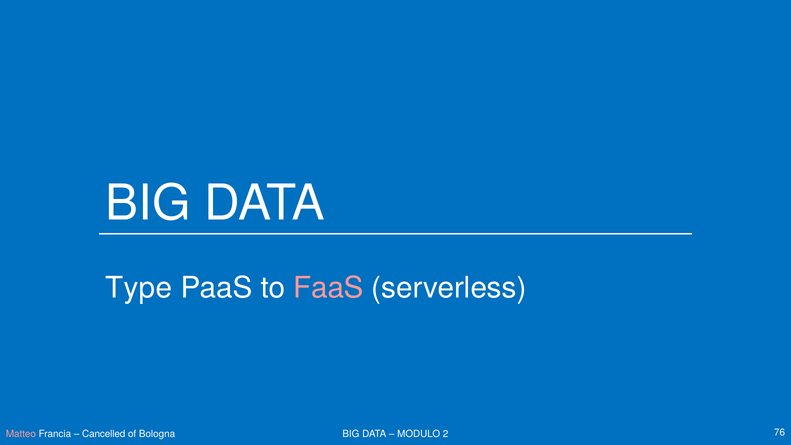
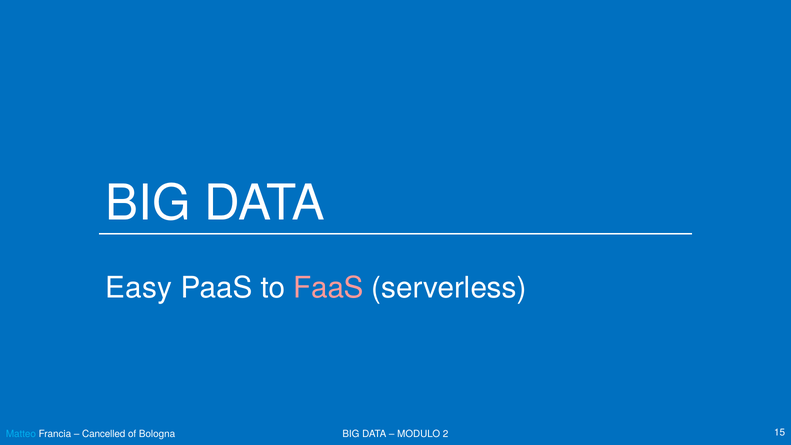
Type: Type -> Easy (139, 288)
Matteo colour: pink -> light blue (21, 434)
76: 76 -> 15 (780, 433)
